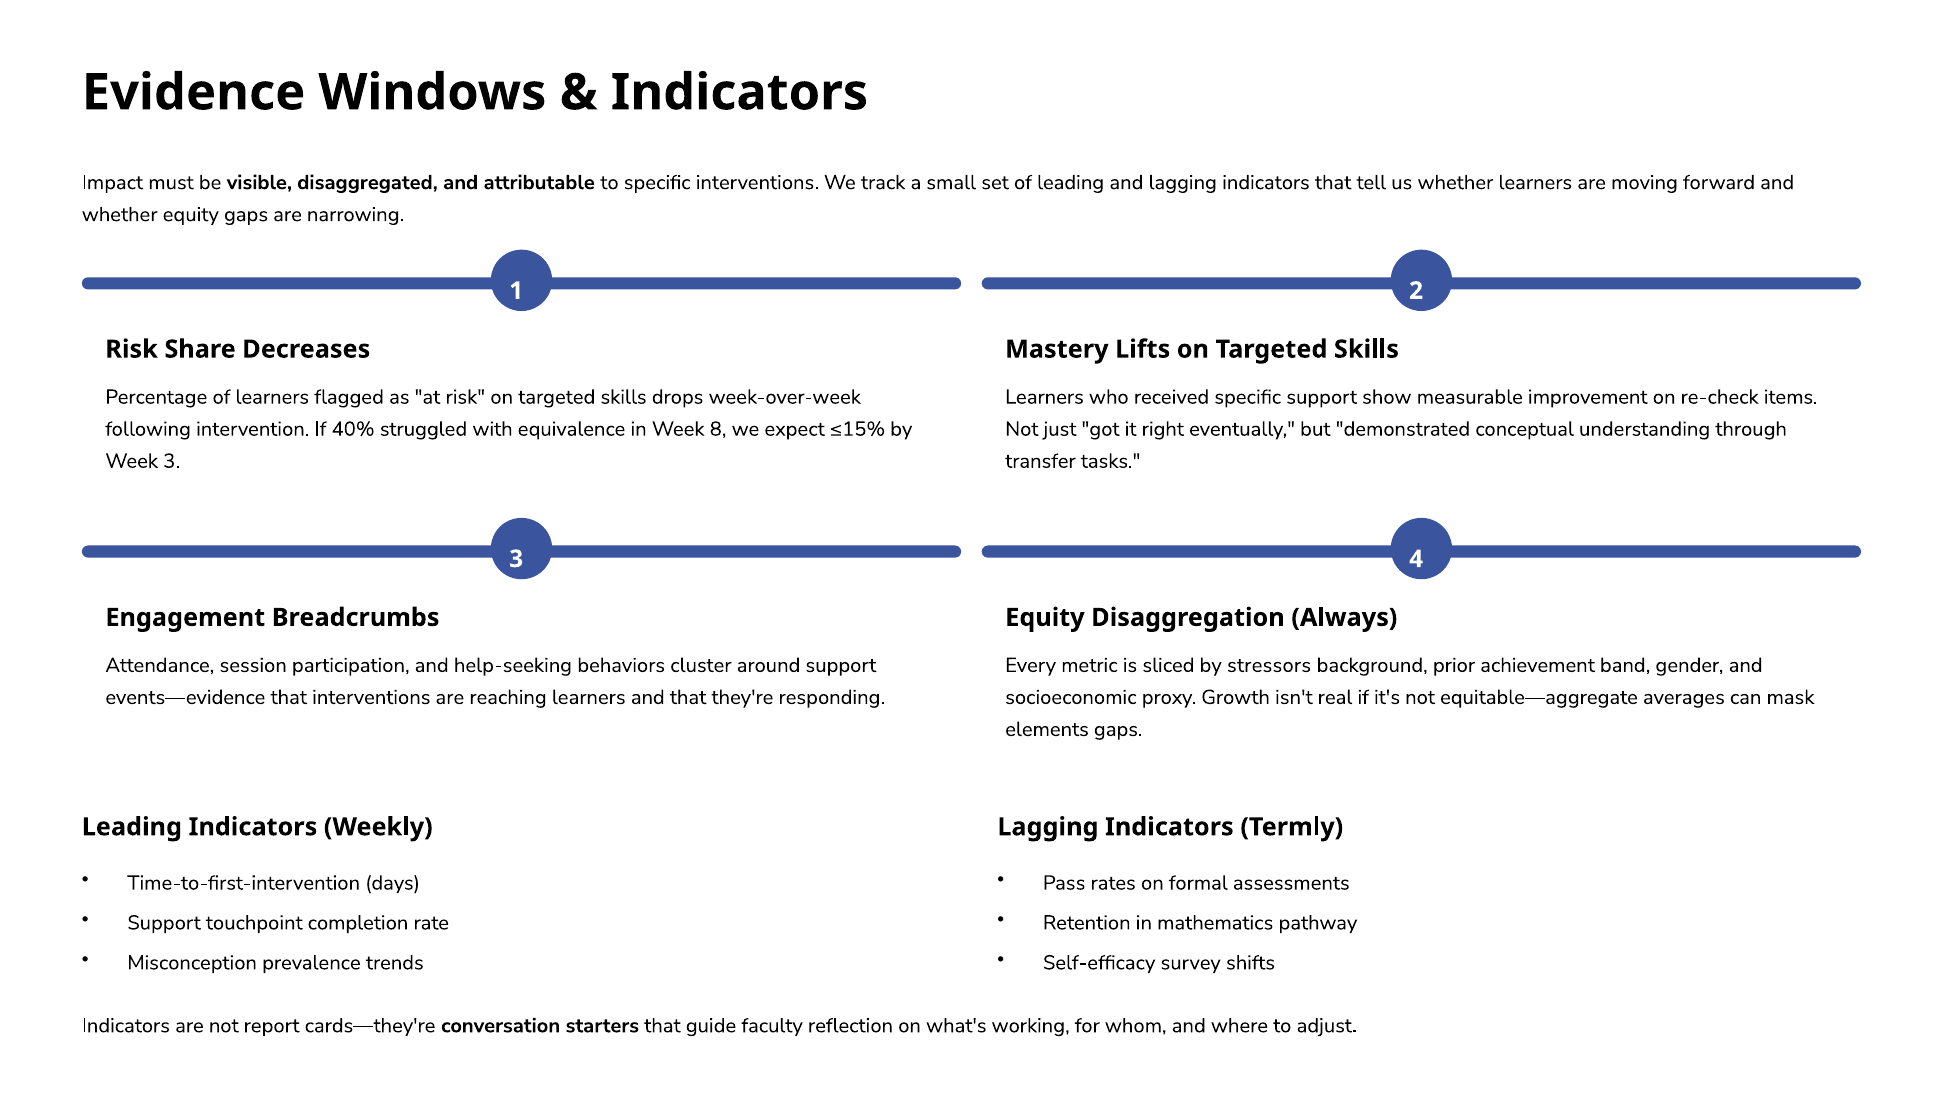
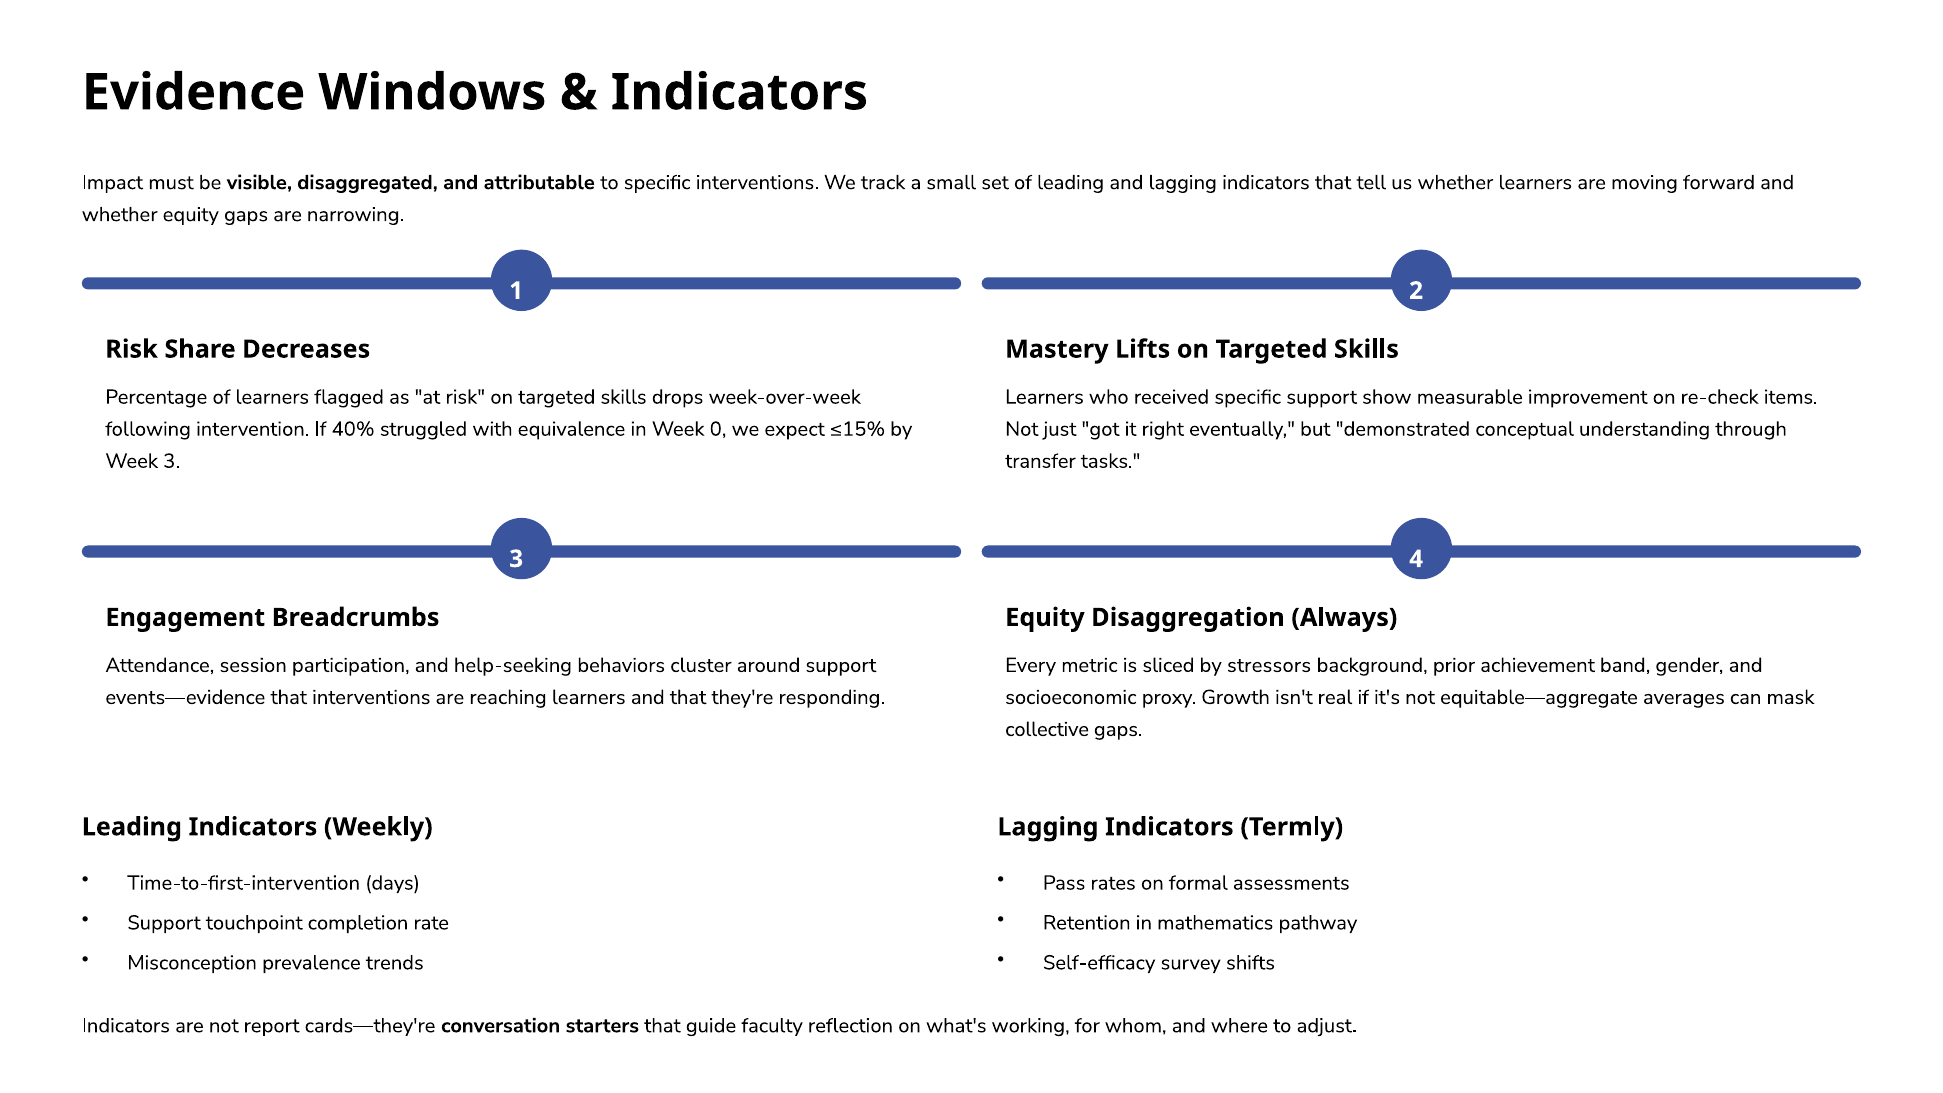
8: 8 -> 0 (718, 429)
elements: elements -> collective (1047, 729)
